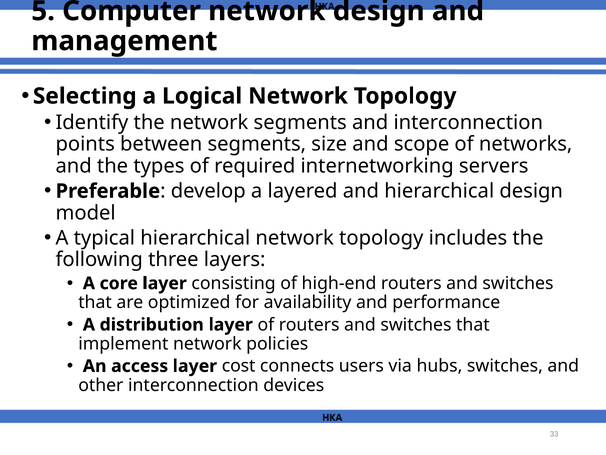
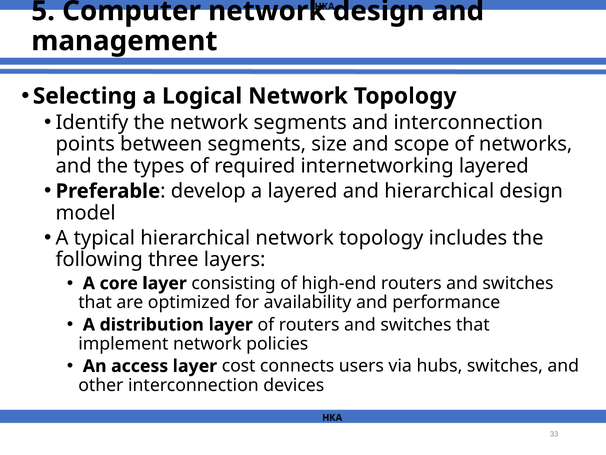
internetworking servers: servers -> layered (494, 166)
